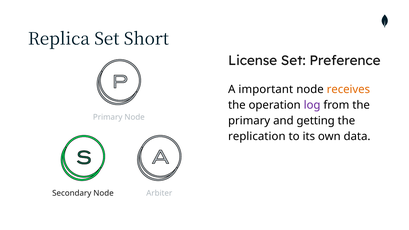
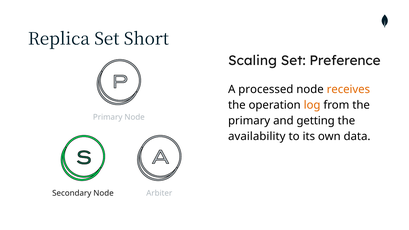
License: License -> Scaling (253, 61)
important: important -> processed (266, 89)
log colour: purple -> orange (312, 105)
replication: replication -> availability (257, 137)
